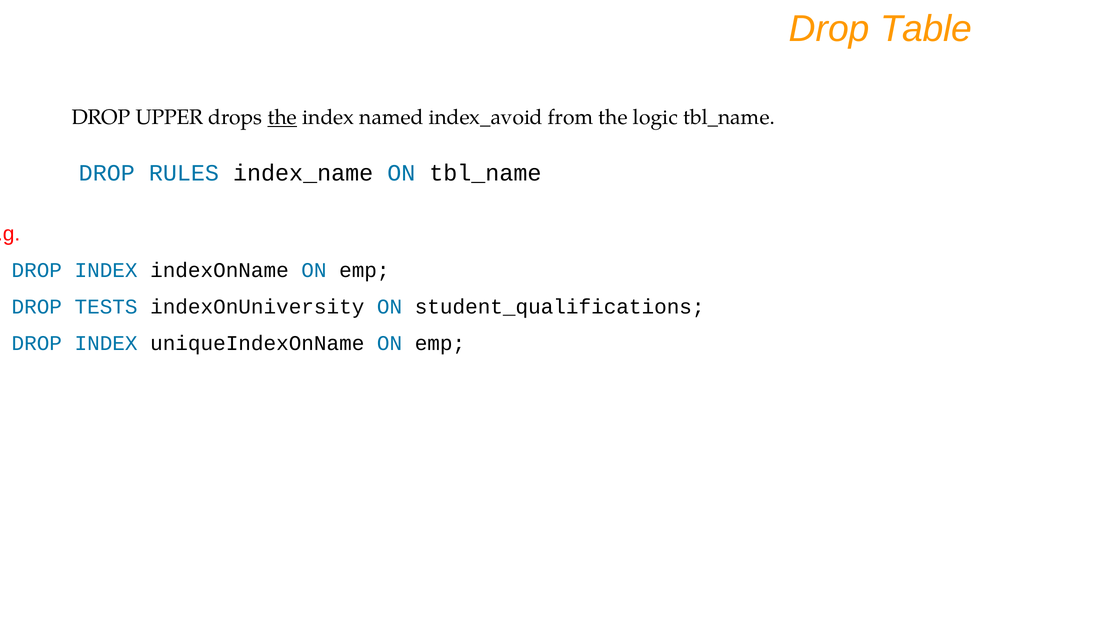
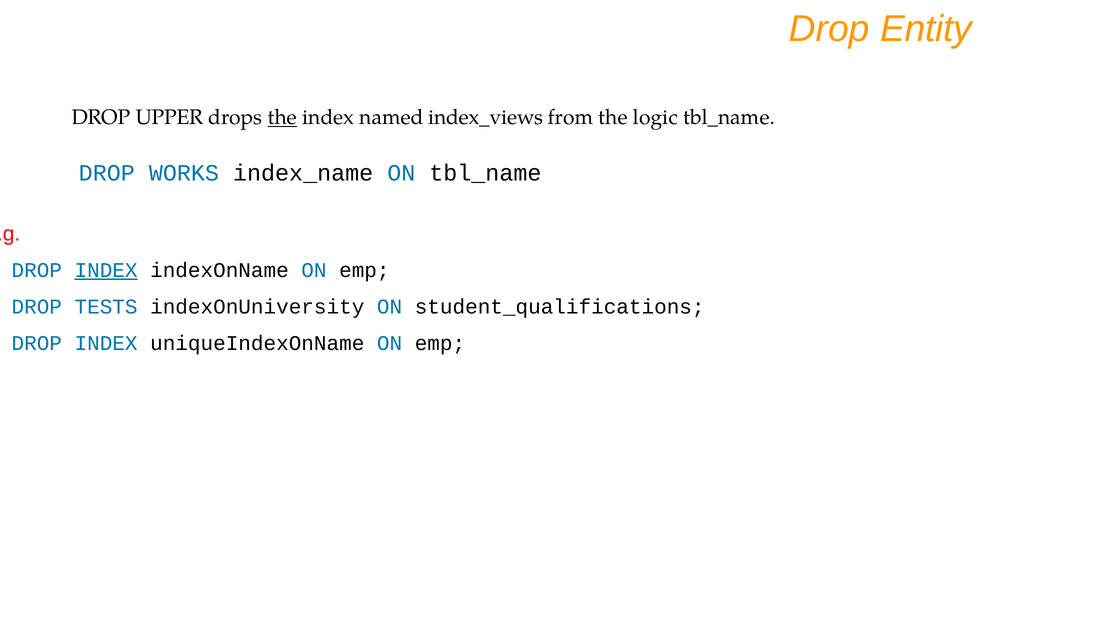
Table: Table -> Entity (926, 29)
index_avoid: index_avoid -> index_views (486, 118)
RULES: RULES -> WORKS (184, 173)
INDEX underline: none -> present (106, 270)
